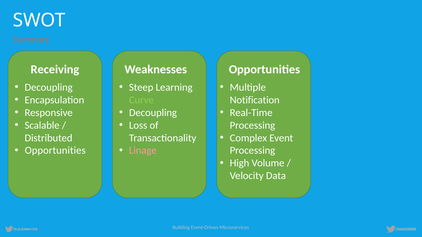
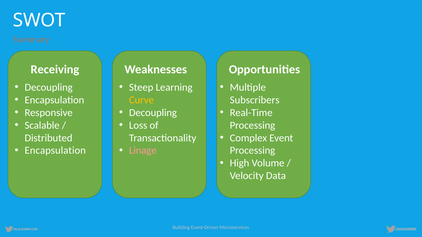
Curve colour: light green -> yellow (141, 100)
Notification: Notification -> Subscribers (255, 100)
Opportunities: Opportunities -> Encapsulation (55, 151)
